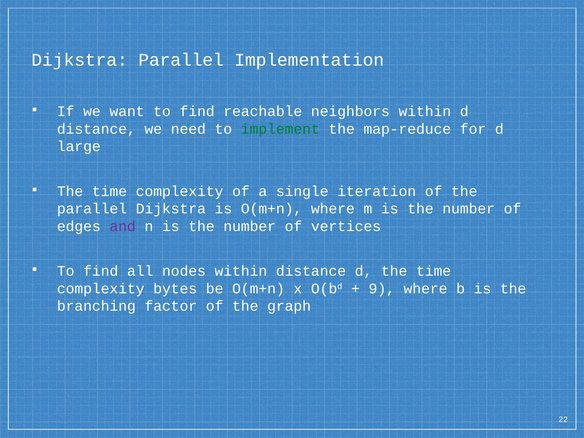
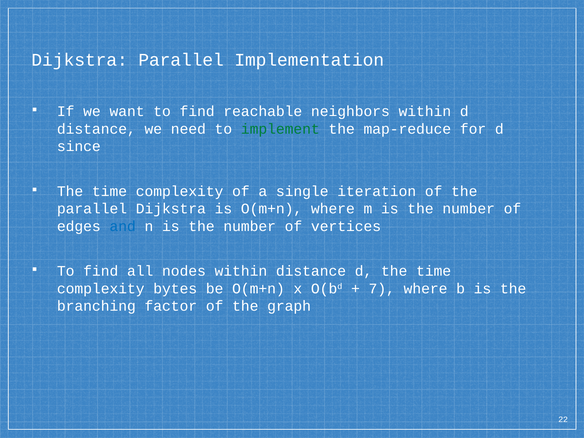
large: large -> since (79, 146)
and colour: purple -> blue (123, 226)
9: 9 -> 7 (382, 289)
